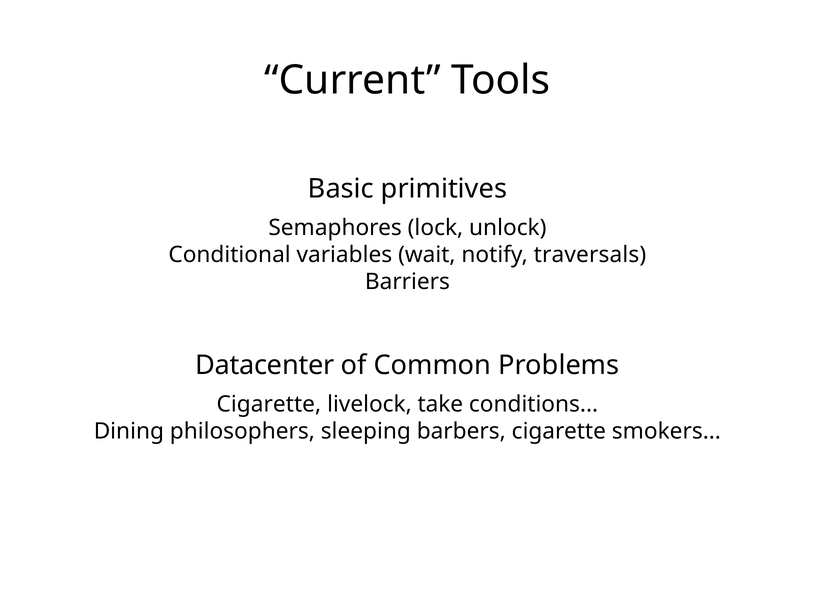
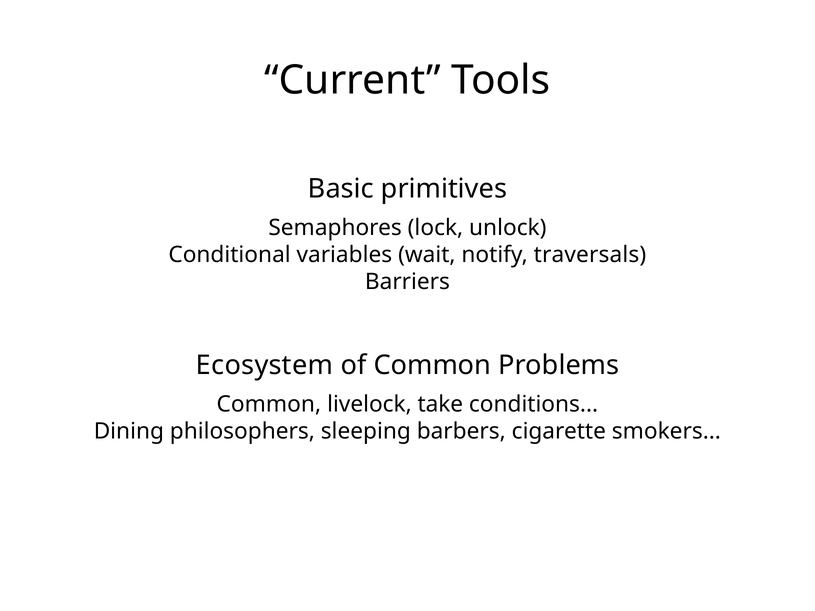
Datacenter: Datacenter -> Ecosystem (264, 366)
Cigarette: Cigarette -> Common (269, 404)
